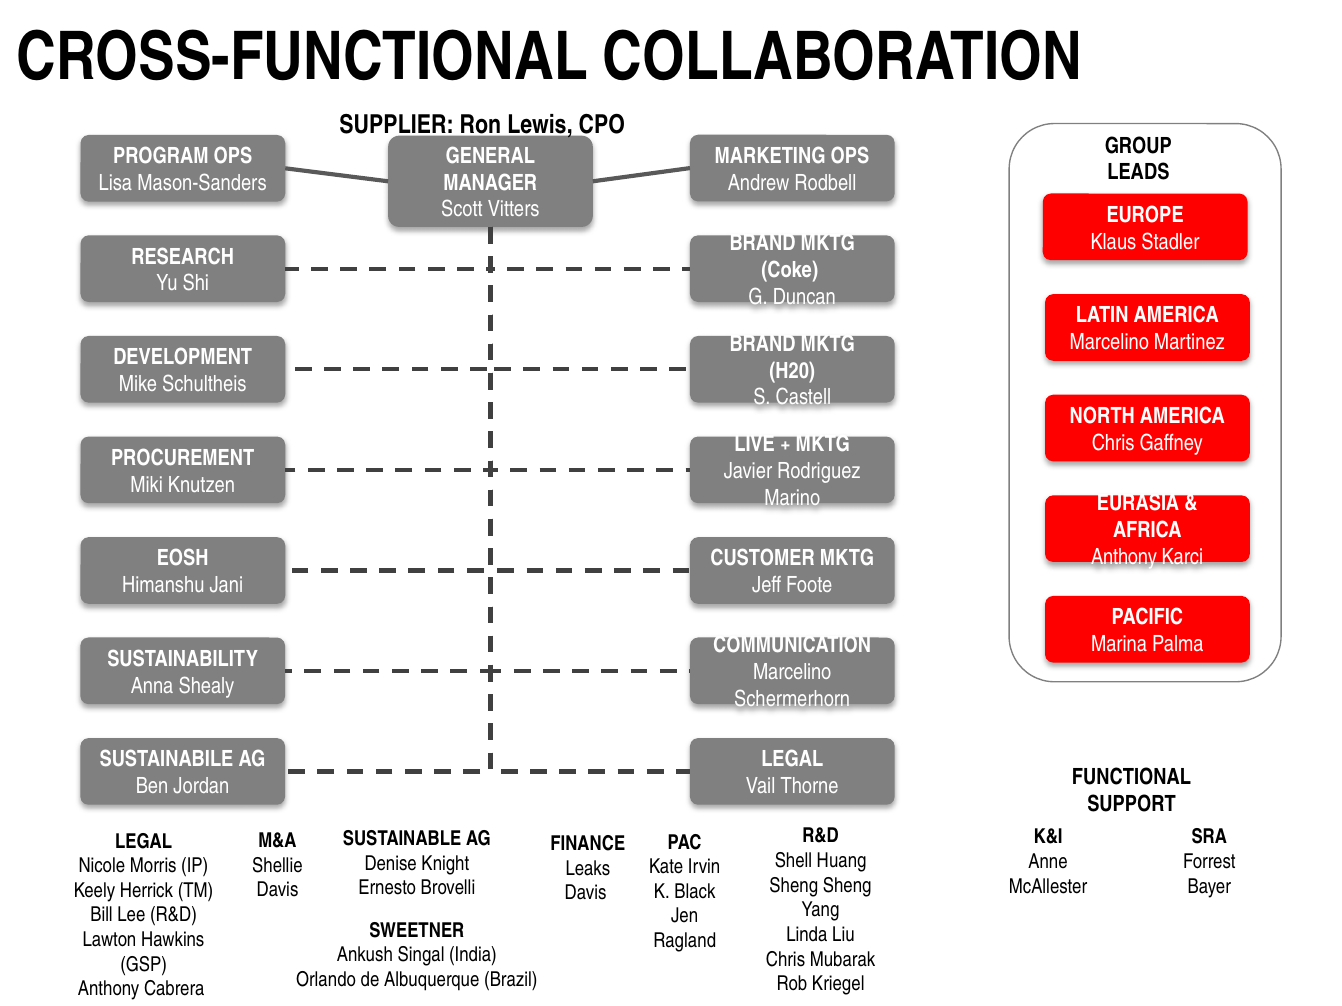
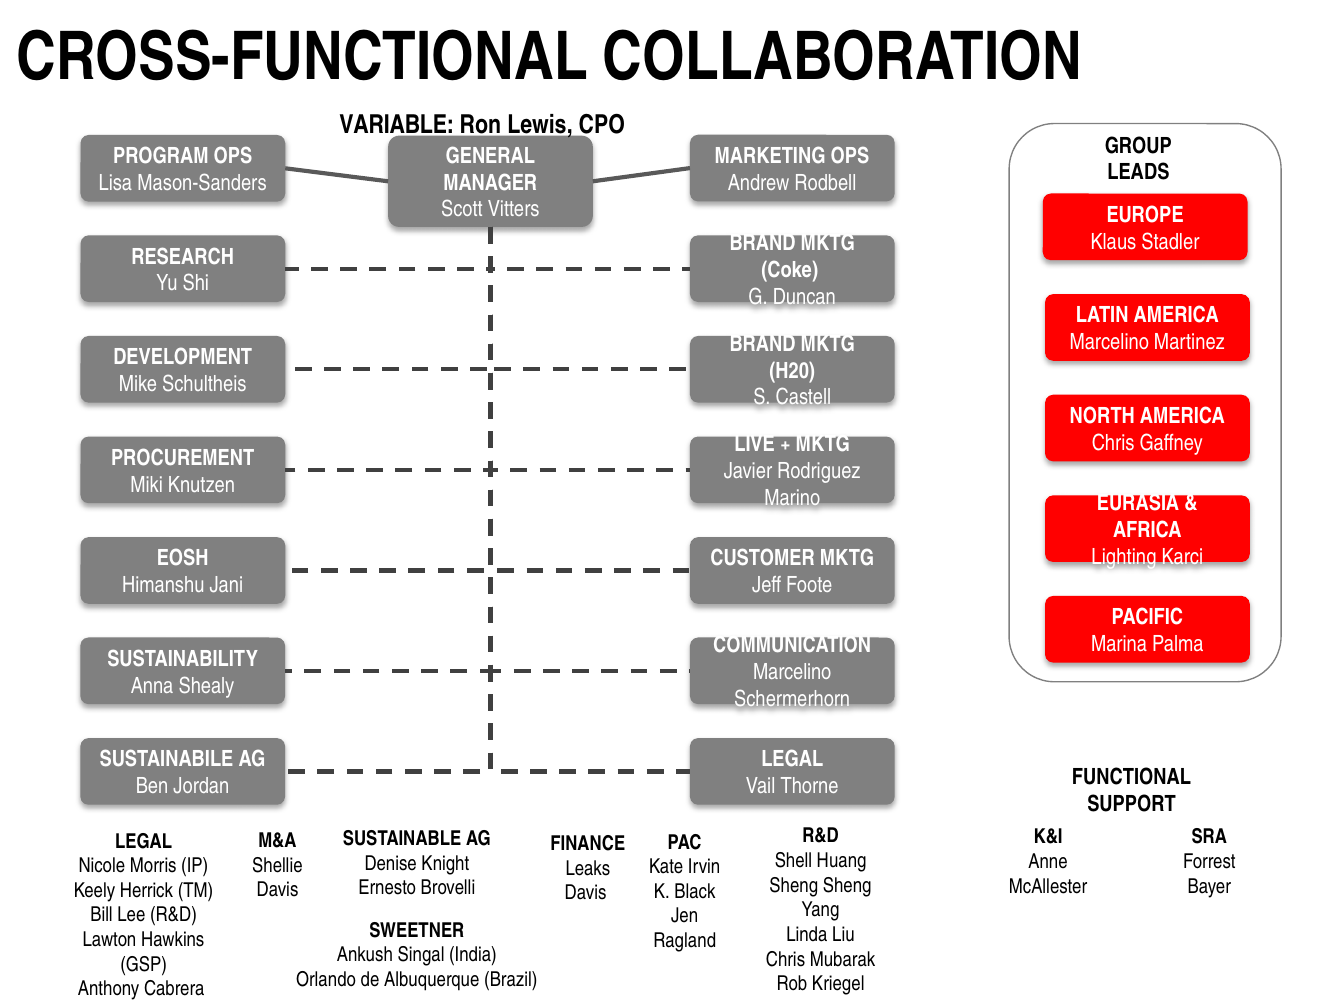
SUPPLIER: SUPPLIER -> VARIABLE (397, 125)
Anthony: Anthony -> Lighting (1124, 557)
